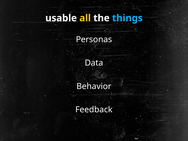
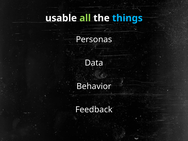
all colour: yellow -> light green (85, 18)
